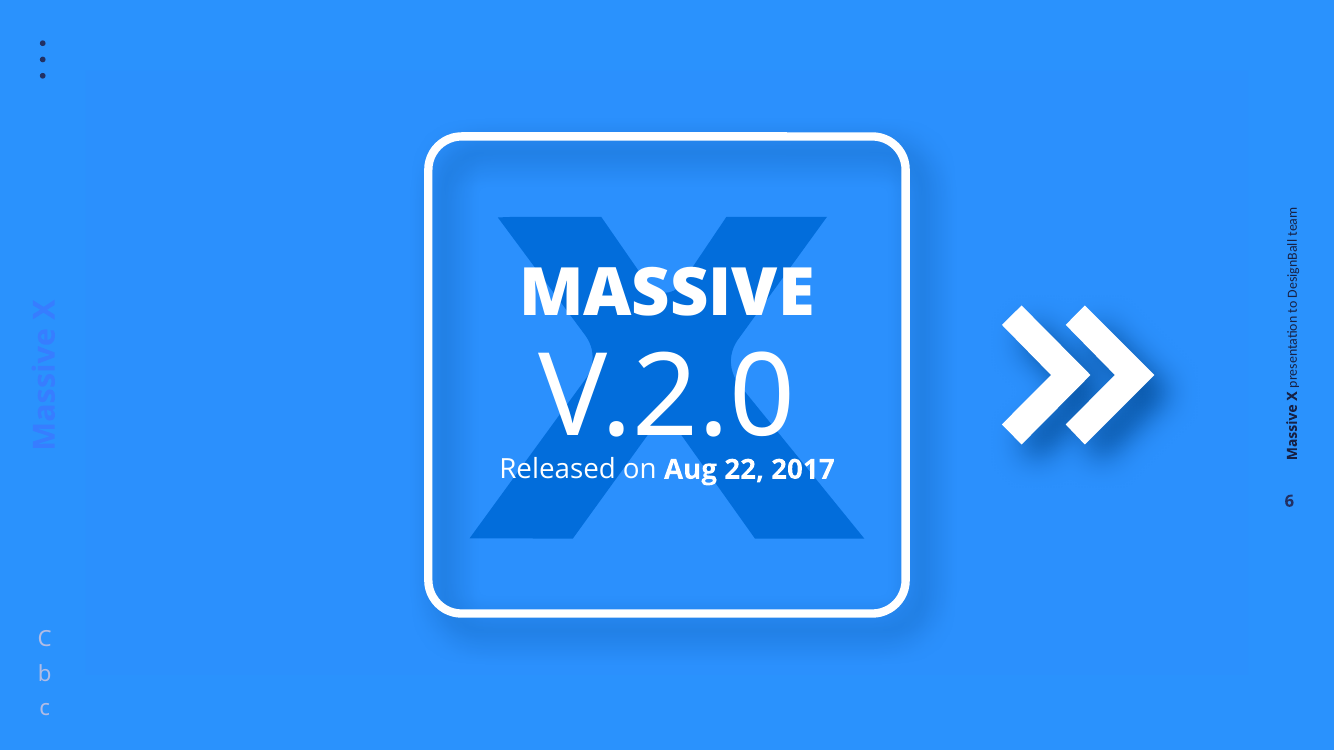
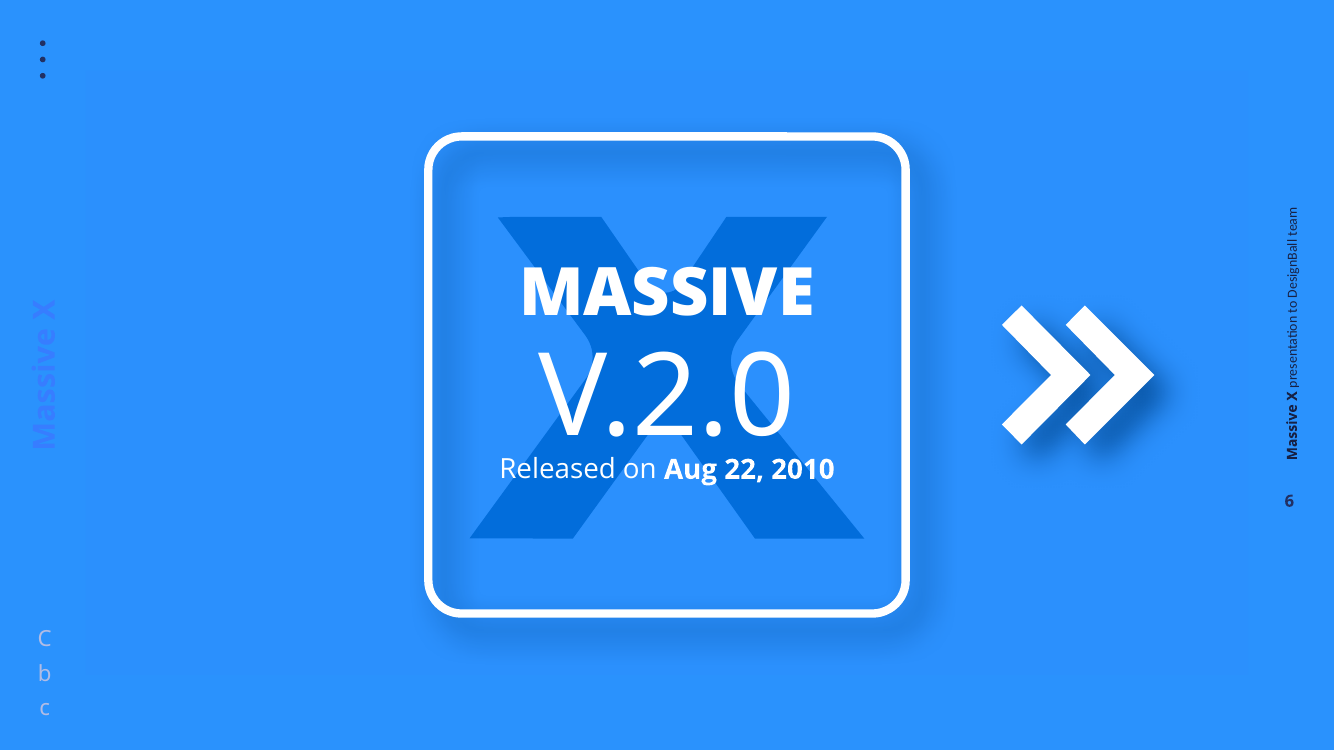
2017: 2017 -> 2010 (803, 470)
